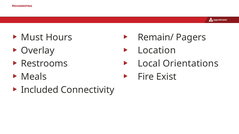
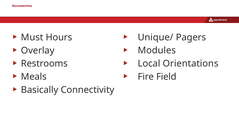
Remain/: Remain/ -> Unique/ (156, 37)
Location: Location -> Modules (157, 51)
Exist: Exist -> Field (166, 77)
Included: Included -> Basically (40, 90)
